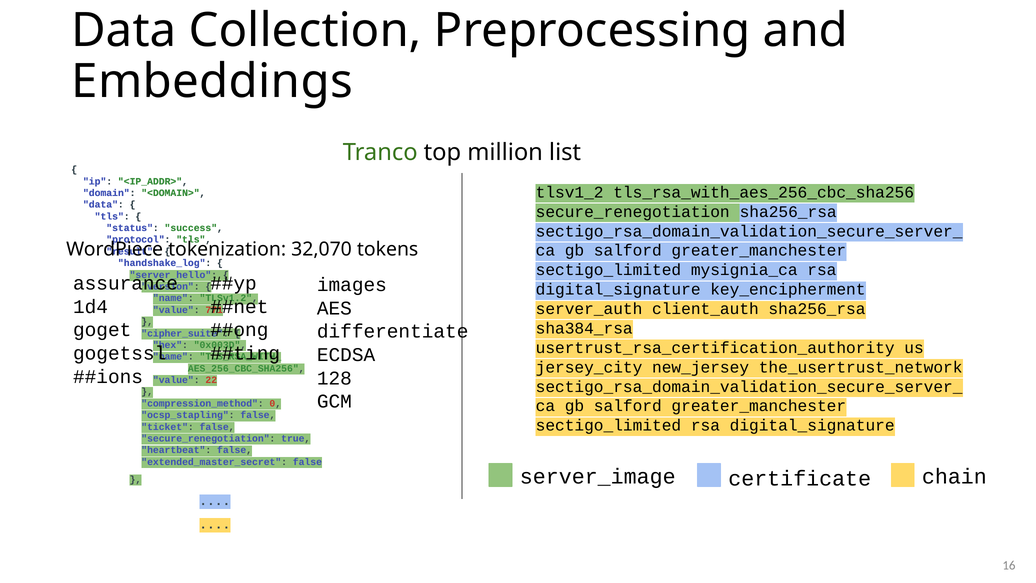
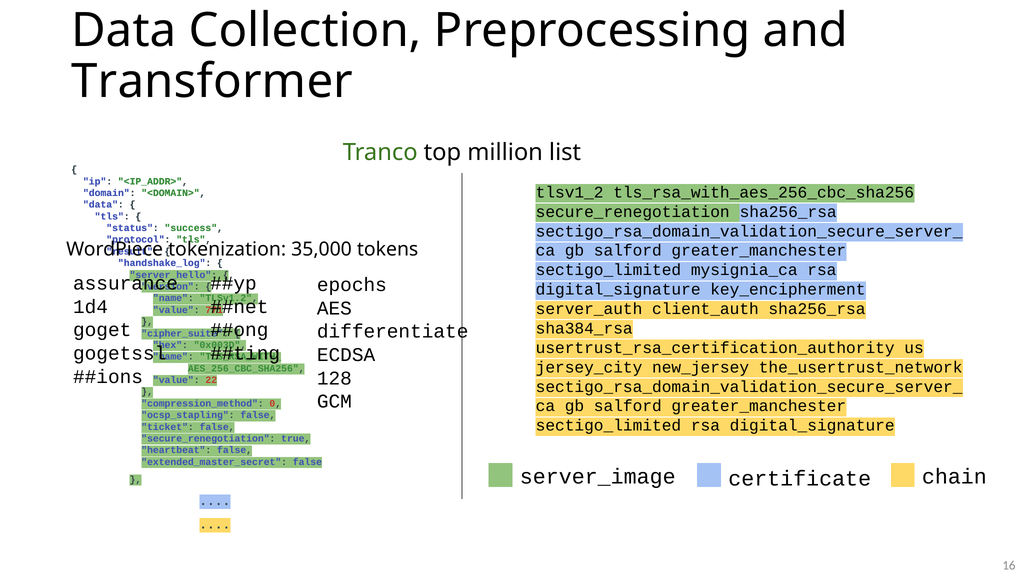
Embeddings: Embeddings -> Transformer (212, 82)
32,070: 32,070 -> 35,000 (322, 249)
images: images -> epochs (352, 285)
